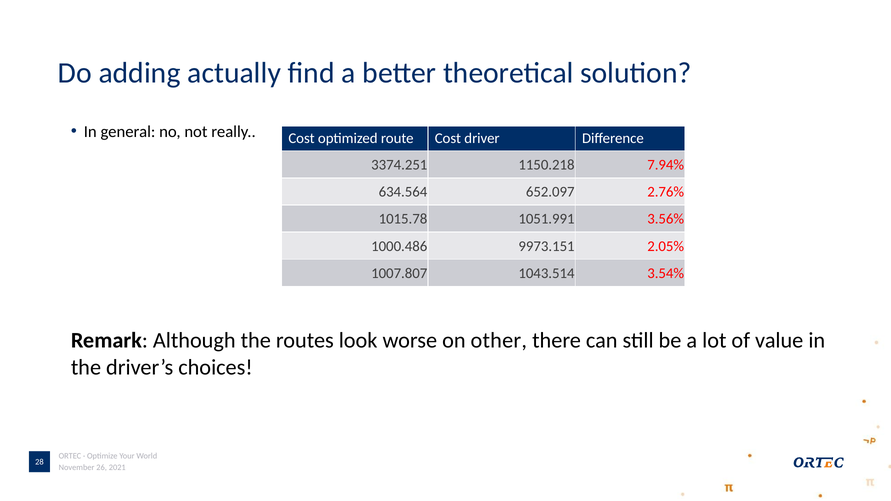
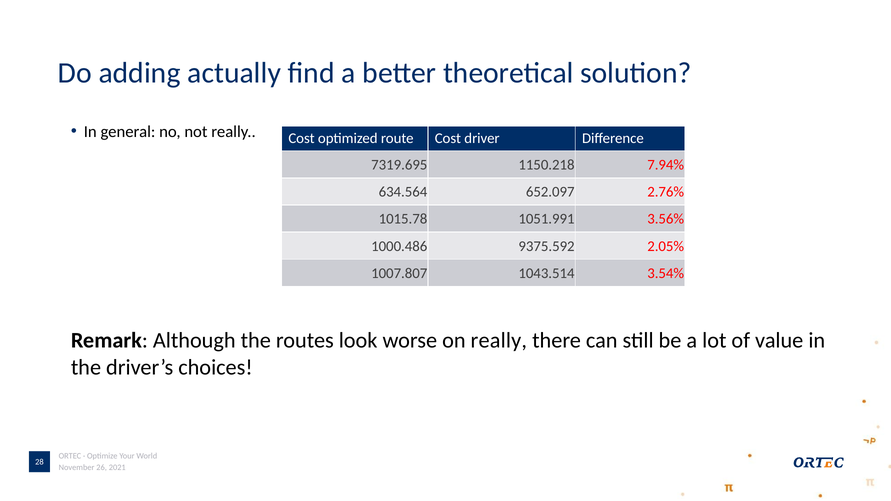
3374.251: 3374.251 -> 7319.695 (399, 165)
9973.151: 9973.151 -> 9375.592 (547, 246)
on other: other -> really (499, 341)
